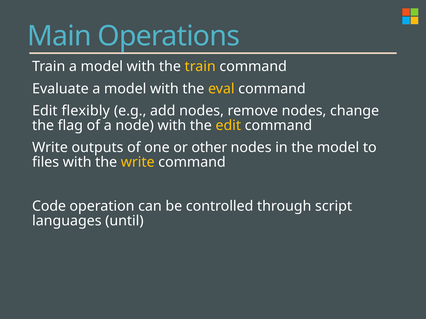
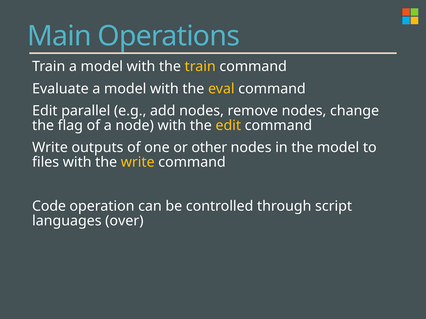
flexibly: flexibly -> parallel (86, 111)
until: until -> over (124, 221)
